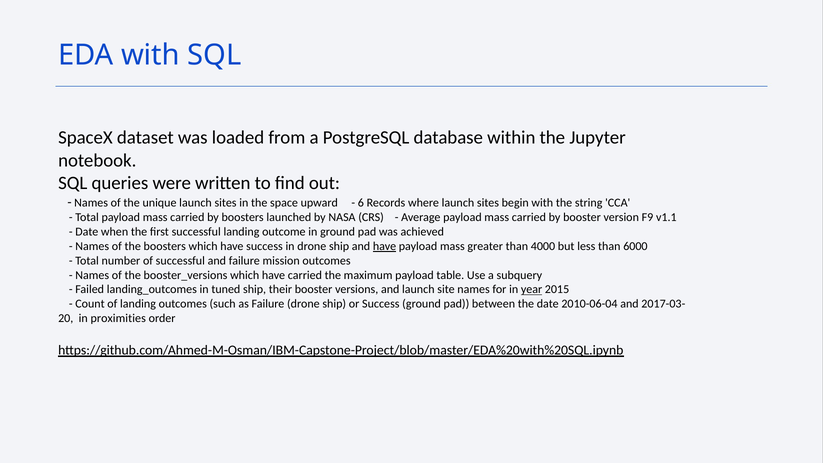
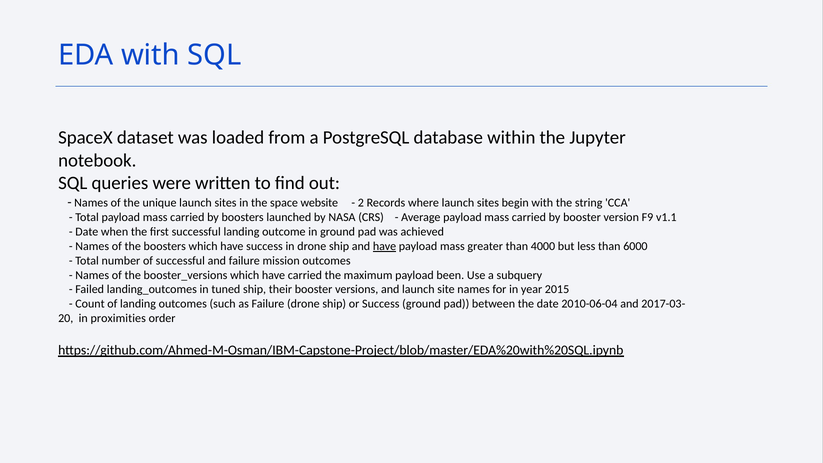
upward: upward -> website (319, 203)
6: 6 -> 2 (361, 203)
table: table -> been (450, 275)
year underline: present -> none (532, 289)
